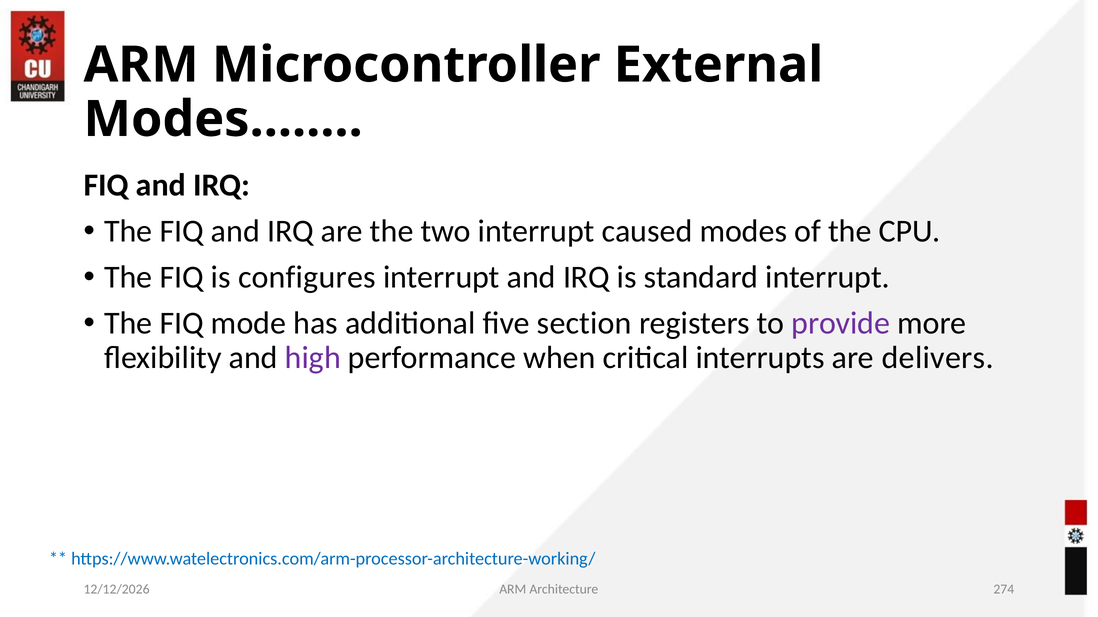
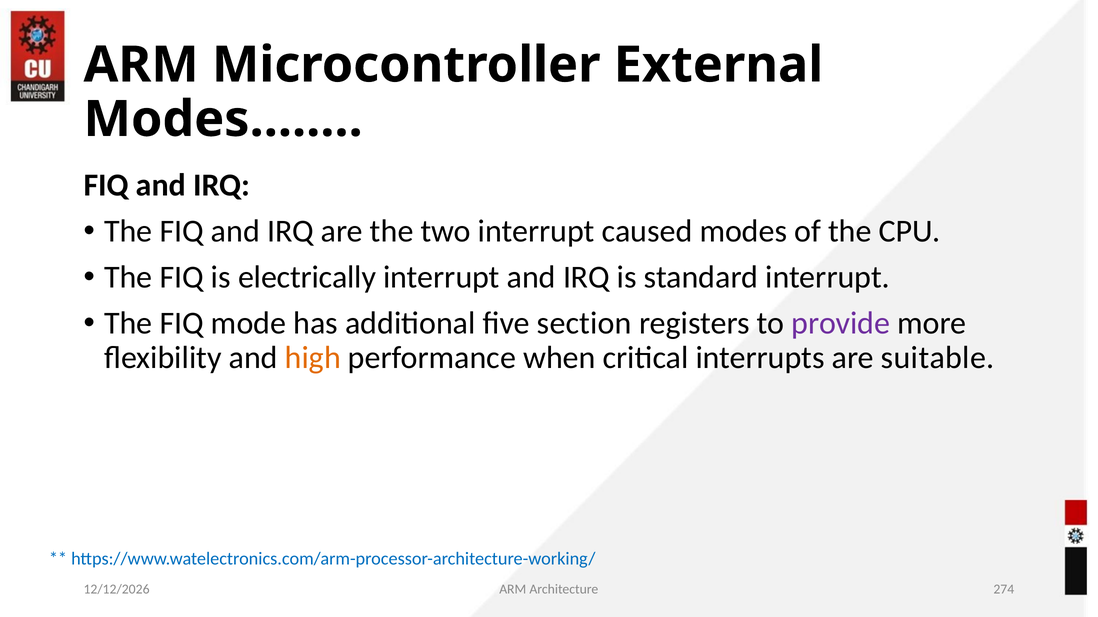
configures: configures -> electrically (307, 278)
high colour: purple -> orange (313, 358)
delivers: delivers -> suitable (938, 358)
